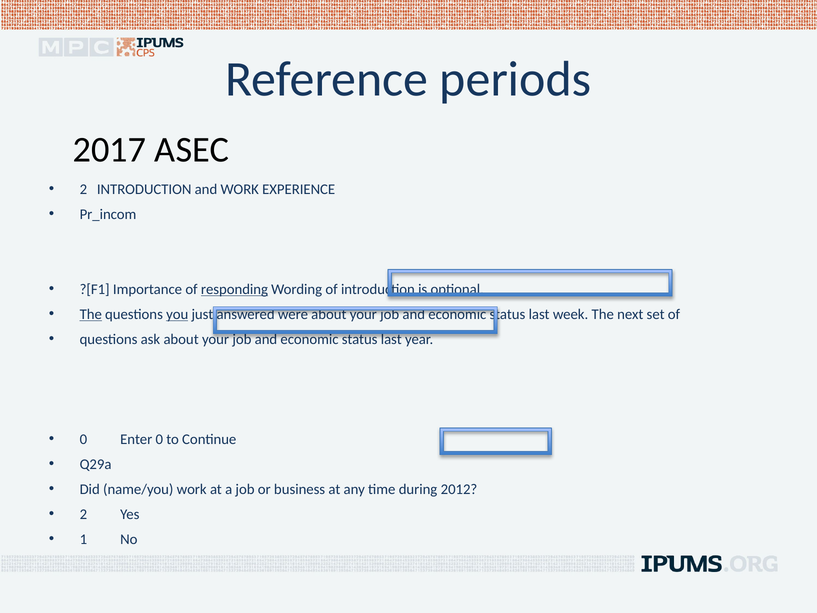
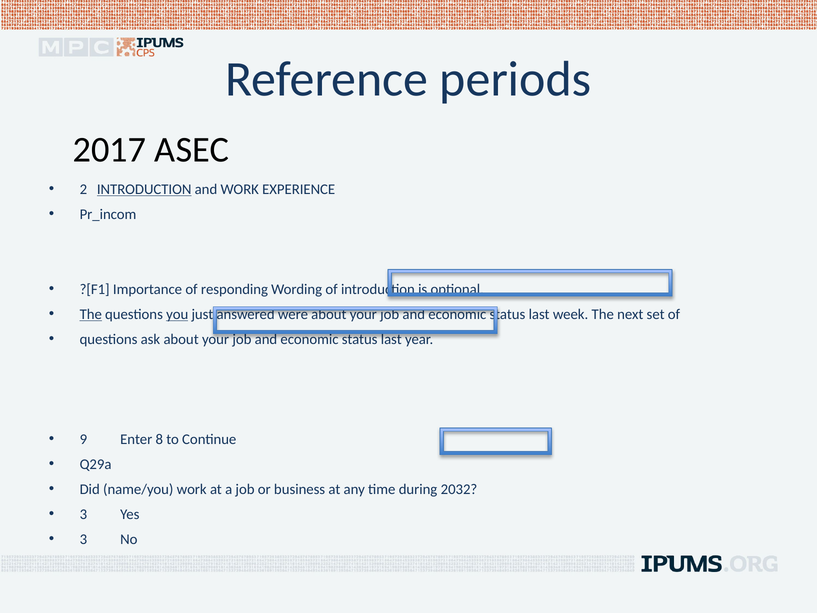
INTRODUCTION underline: none -> present (144, 189)
responding underline: present -> none (234, 289)
0: 0 -> 9 (83, 439)
Enter 0: 0 -> 8 (159, 439)
2012: 2012 -> 2032 (459, 489)
2: 2 -> 3 (83, 514)
1: 1 -> 3 (83, 539)
